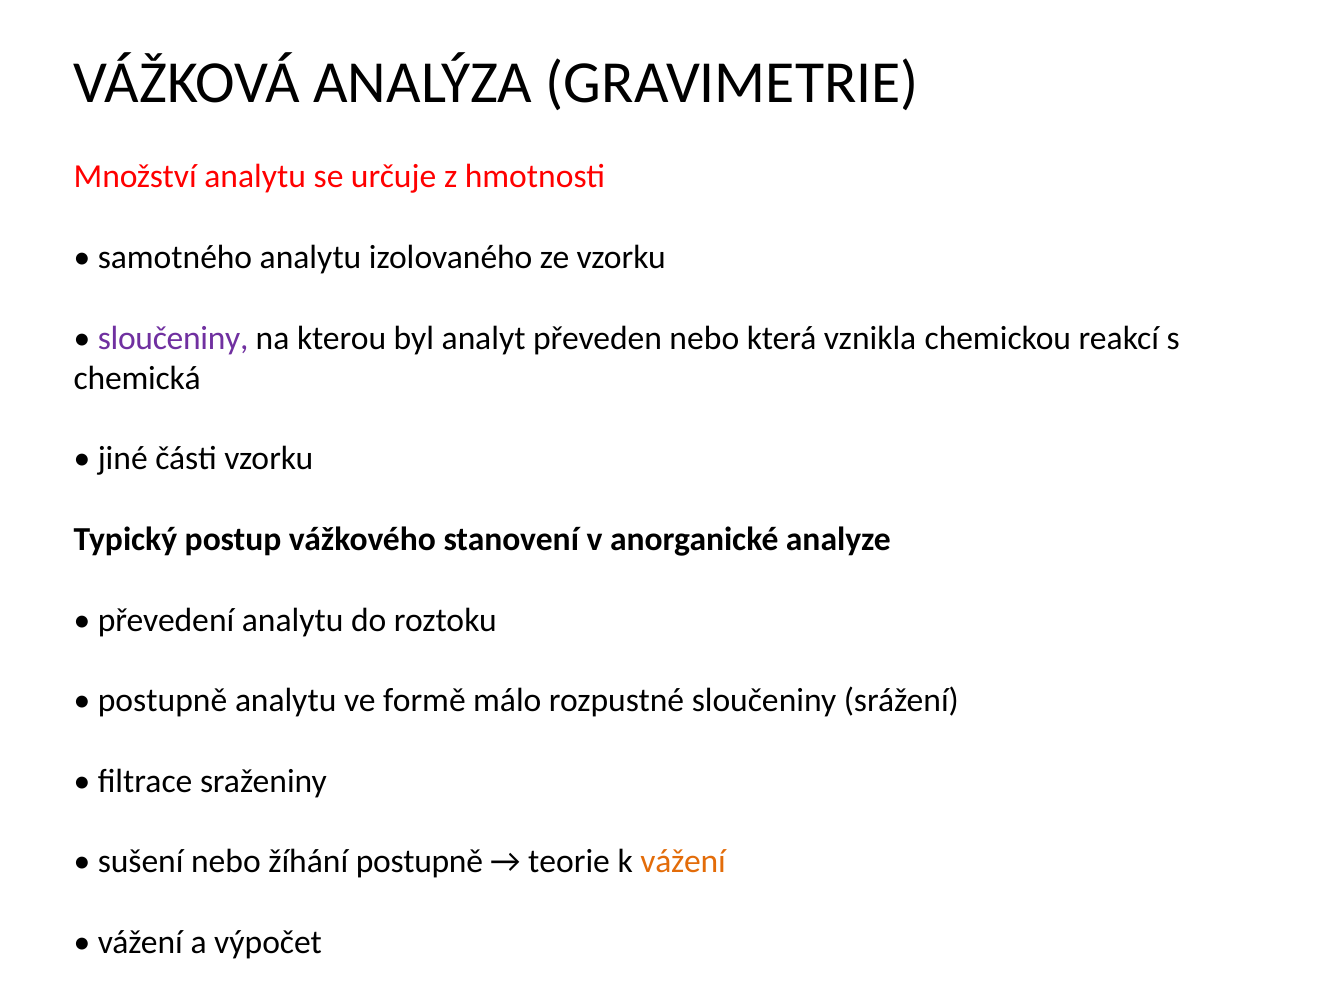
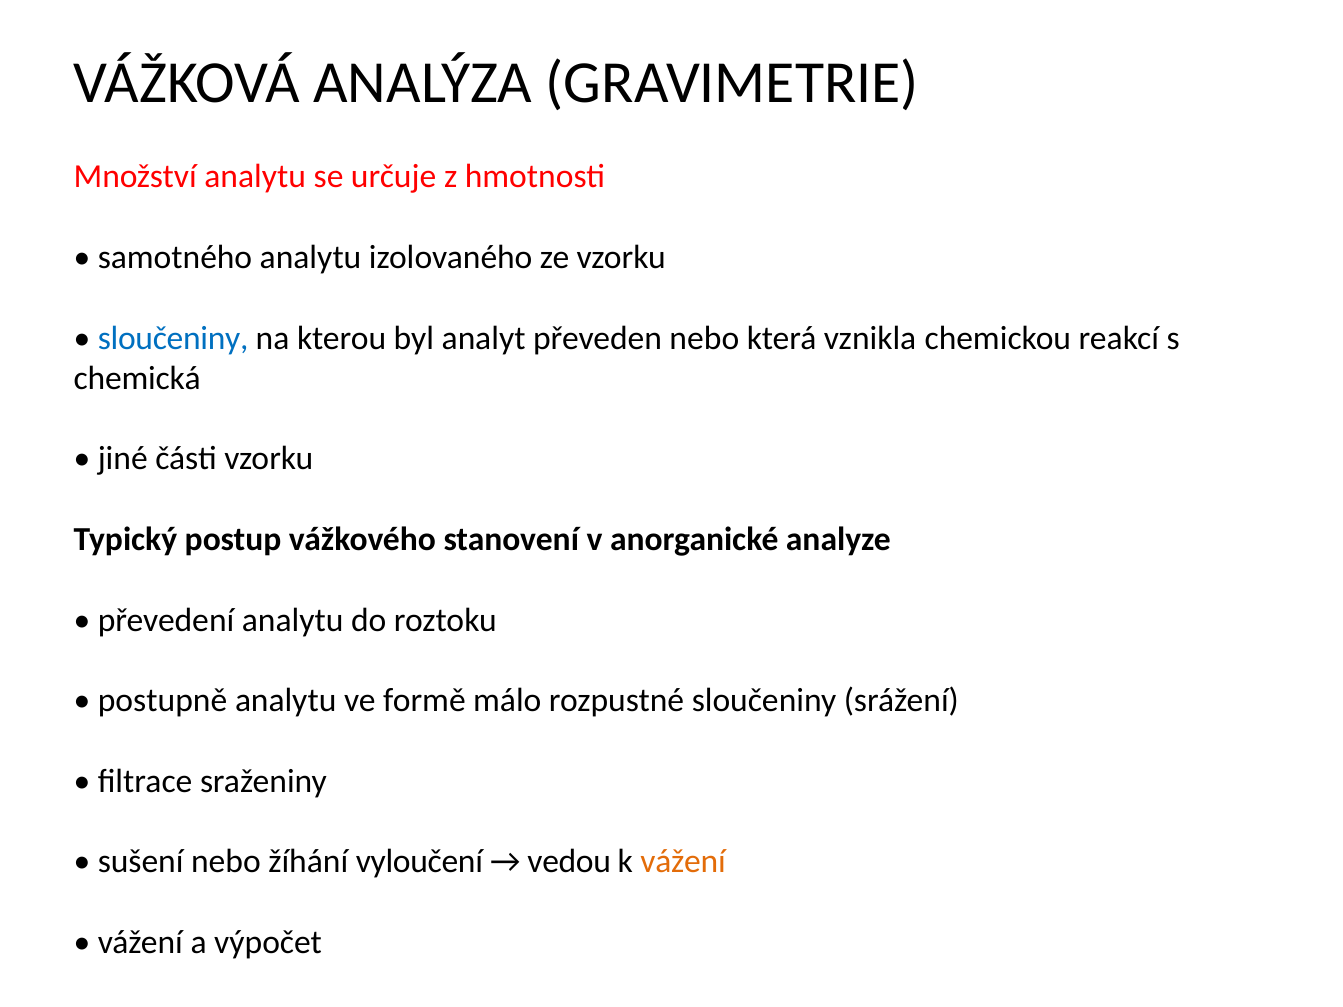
sloučeniny colour: purple -> blue (173, 338)
žíhání postupně: postupně -> vyloučení (419, 862)
teorie: teorie -> vedou (569, 862)
